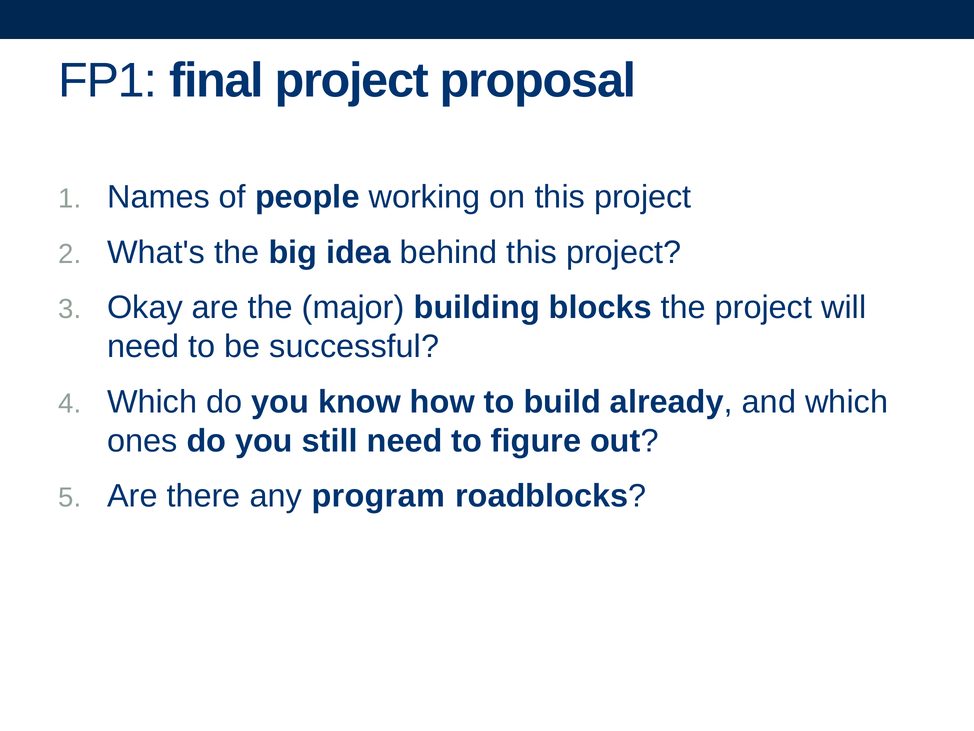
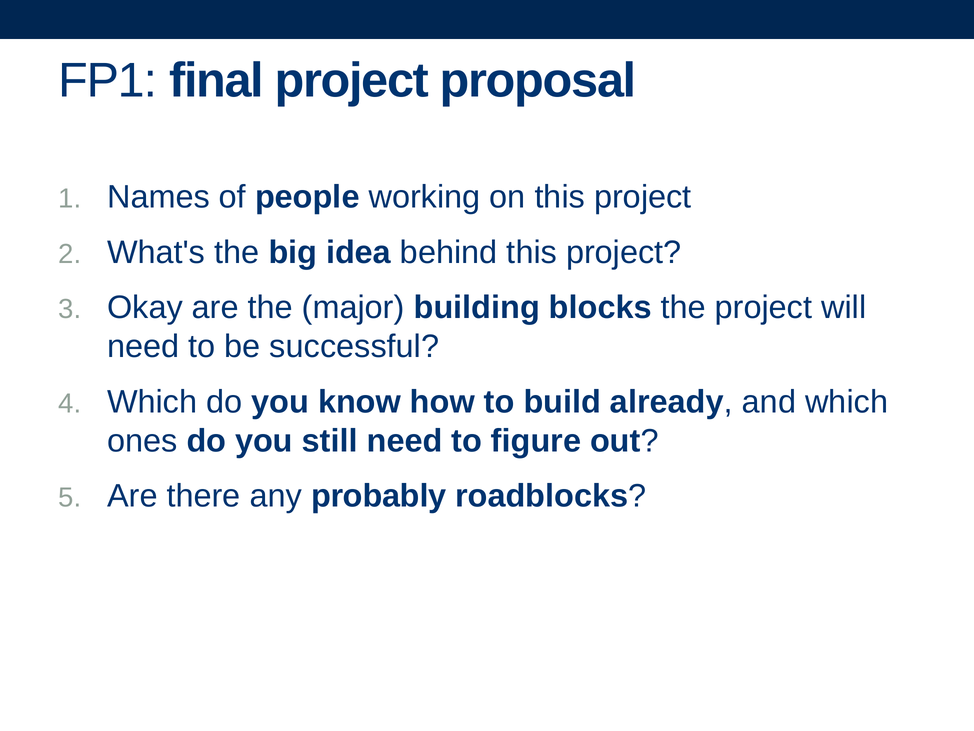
program: program -> probably (379, 496)
